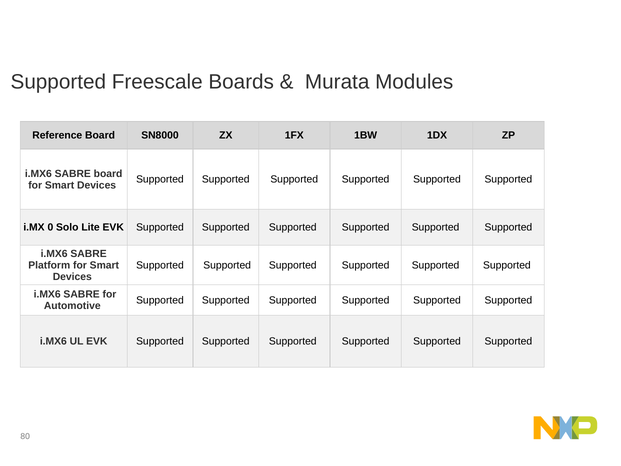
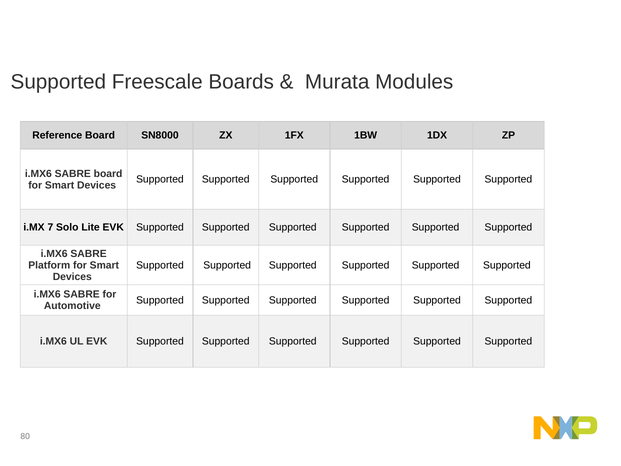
0: 0 -> 7 (50, 227)
